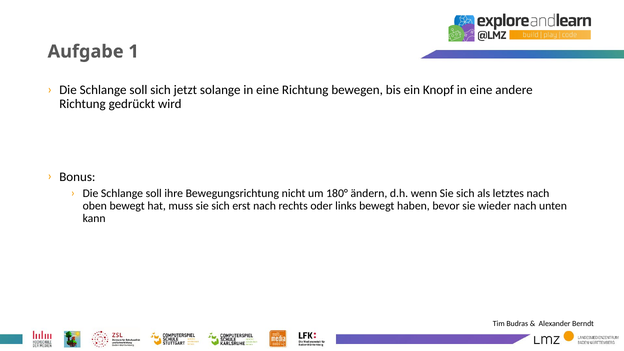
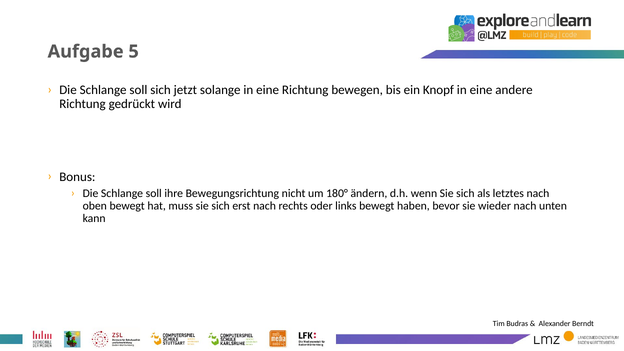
1: 1 -> 5 (134, 52)
